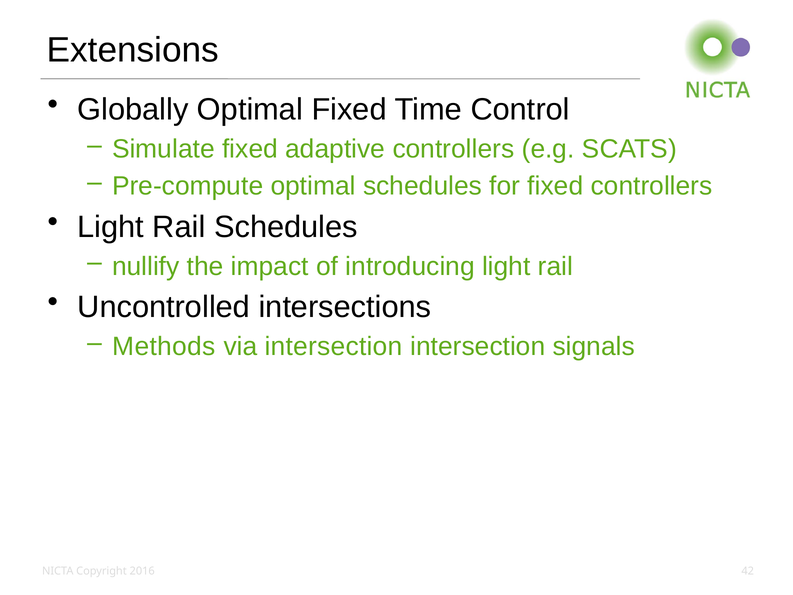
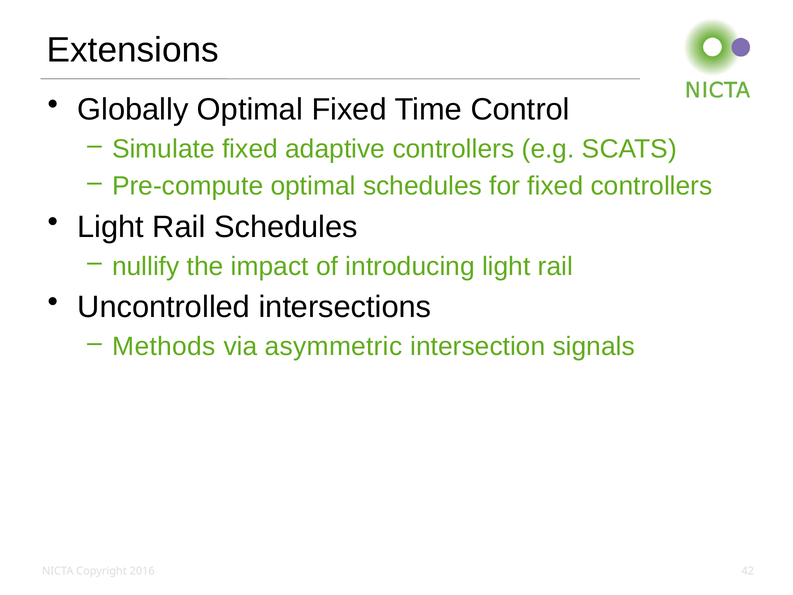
via intersection: intersection -> asymmetric (334, 346)
